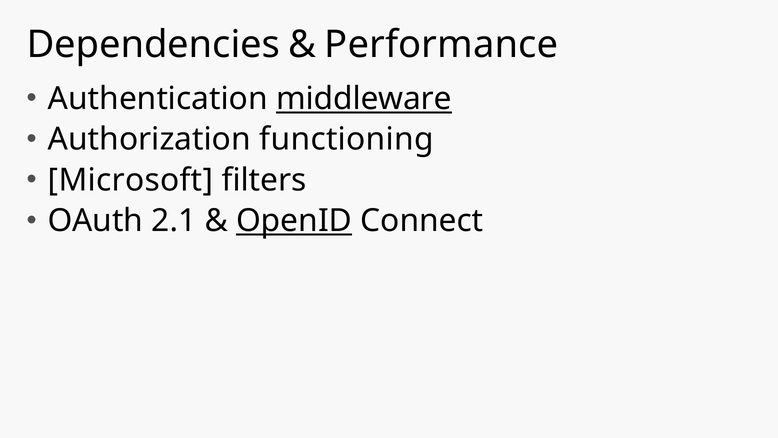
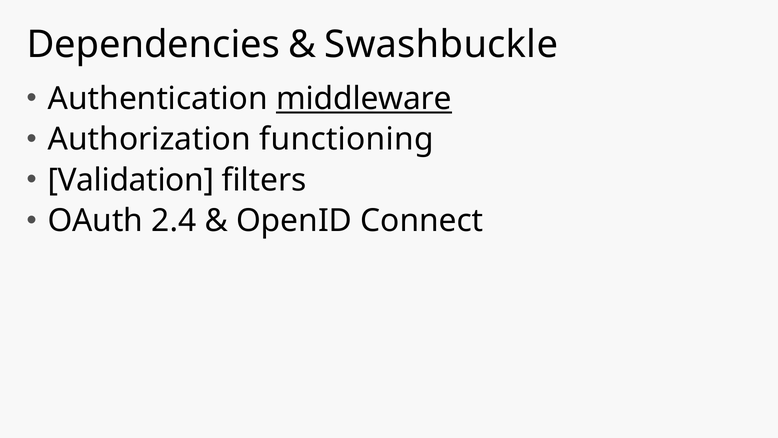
Performance: Performance -> Swashbuckle (441, 45)
Microsoft: Microsoft -> Validation (131, 180)
2.1: 2.1 -> 2.4 (174, 221)
OpenID underline: present -> none (294, 221)
